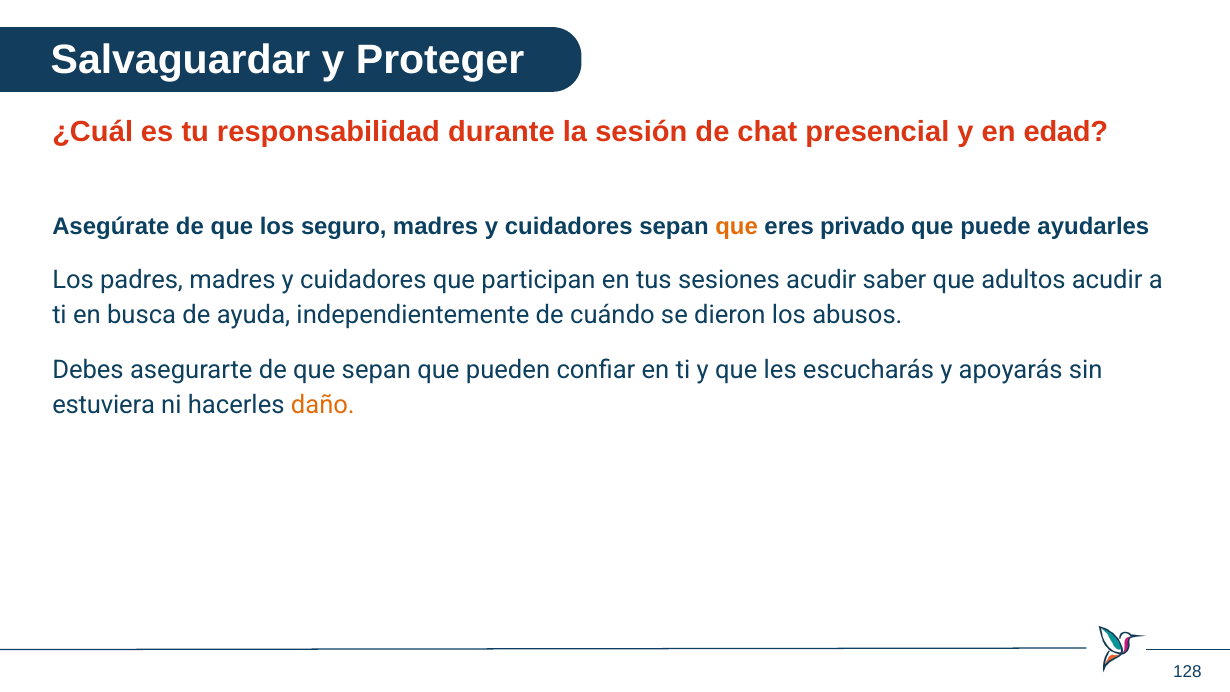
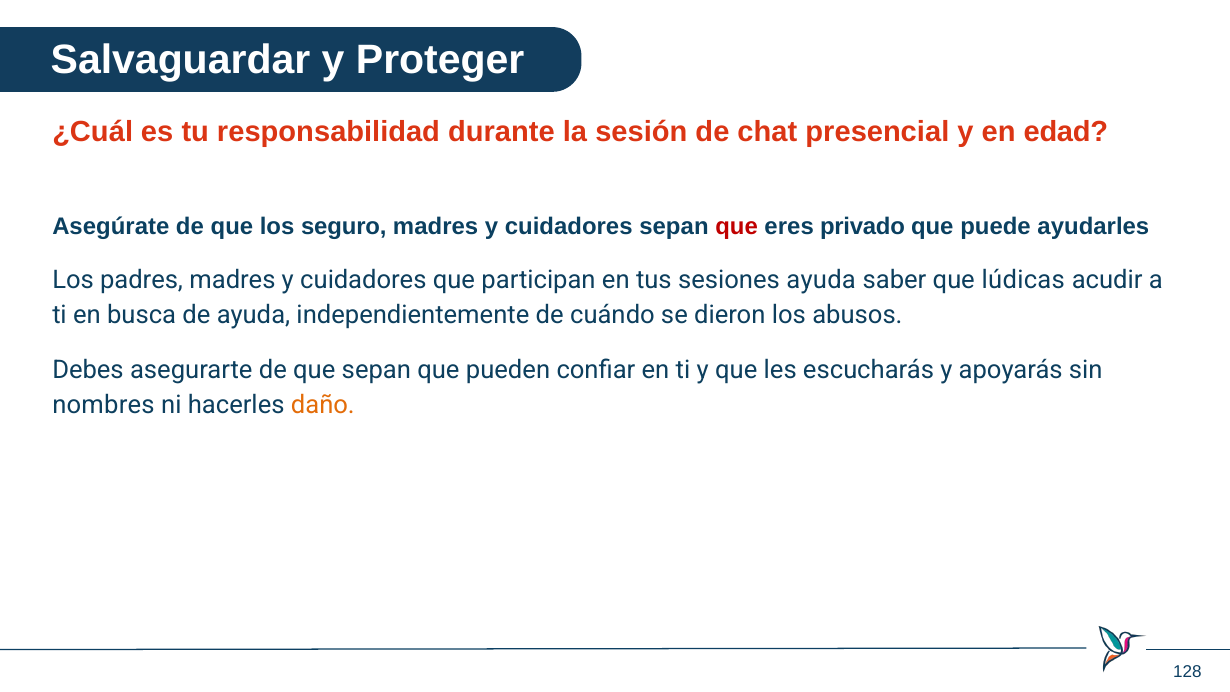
que colour: orange -> red (737, 227)
sesiones acudir: acudir -> ayuda (821, 280)
adultos: adultos -> lúdicas (1023, 280)
estuviera: estuviera -> nombres (103, 405)
